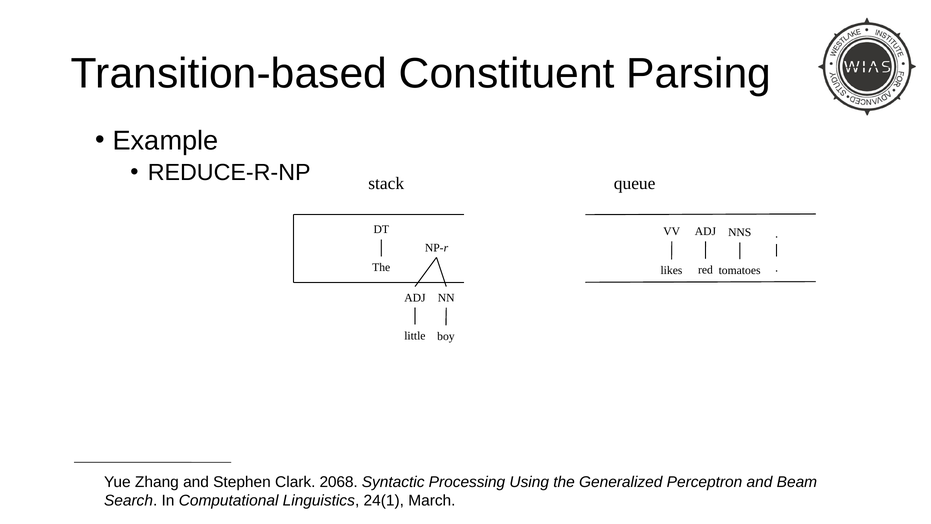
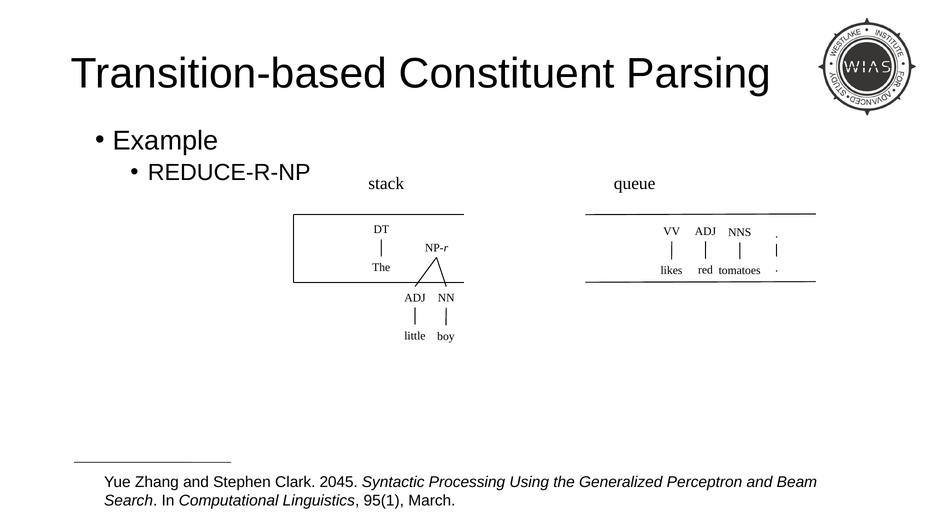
2068: 2068 -> 2045 (339, 482)
24(1: 24(1 -> 95(1 (384, 500)
